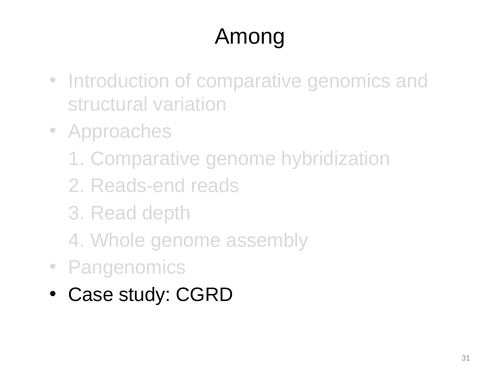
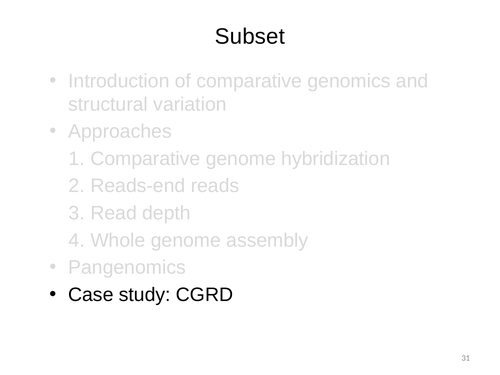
Among: Among -> Subset (250, 36)
